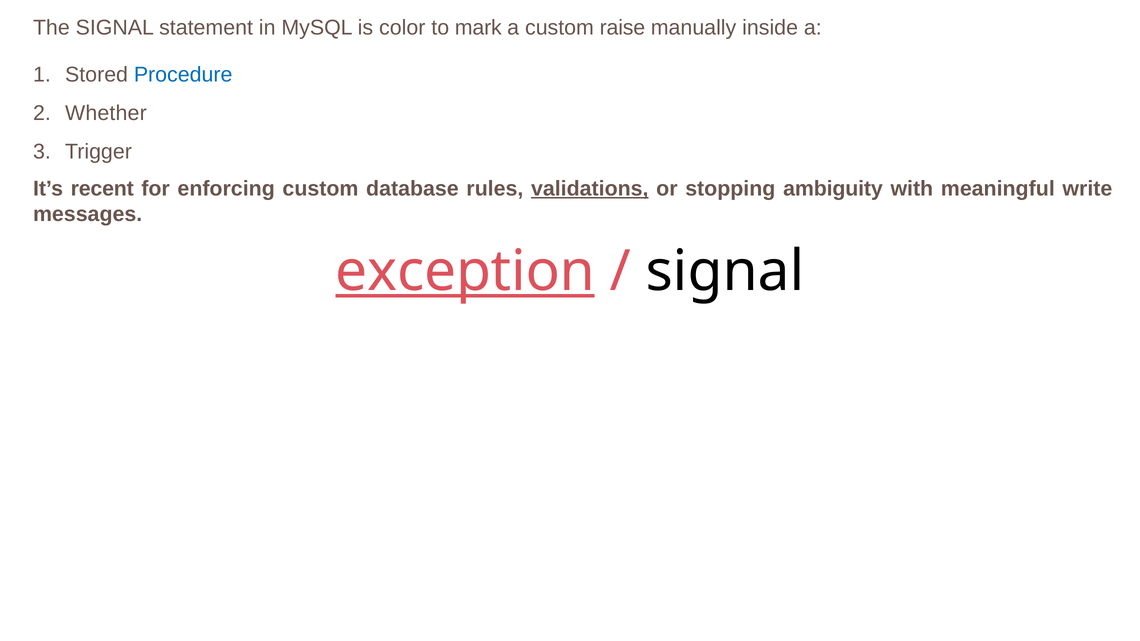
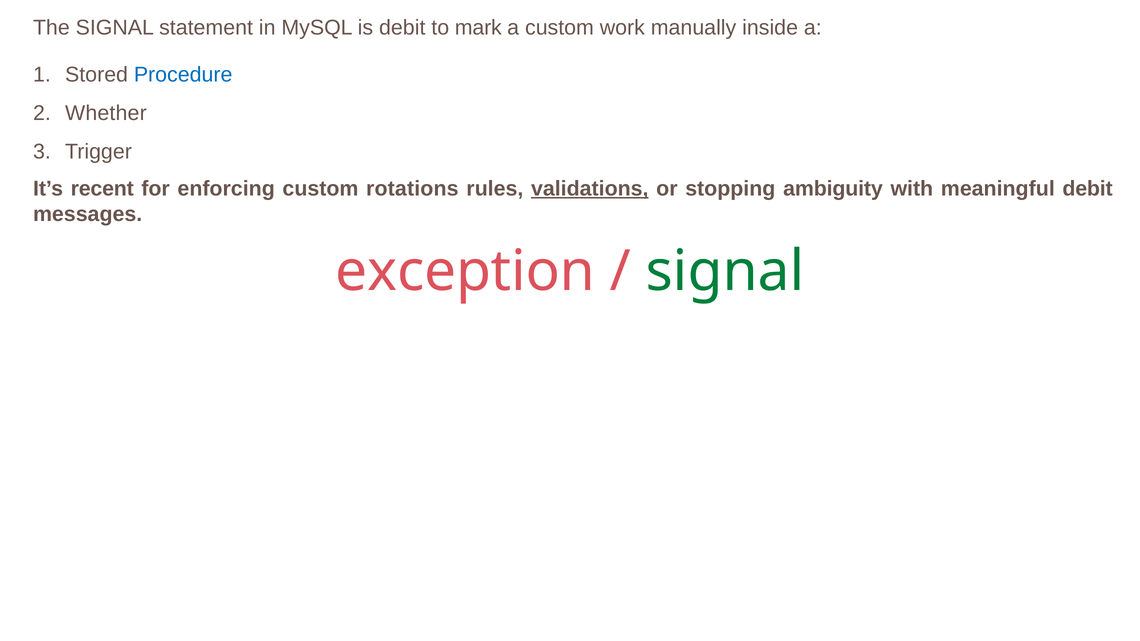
is color: color -> debit (402, 28)
raise: raise -> work (622, 28)
database: database -> rotations (412, 189)
meaningful write: write -> debit (1088, 189)
exception underline: present -> none (465, 272)
signal colour: black -> green (725, 272)
